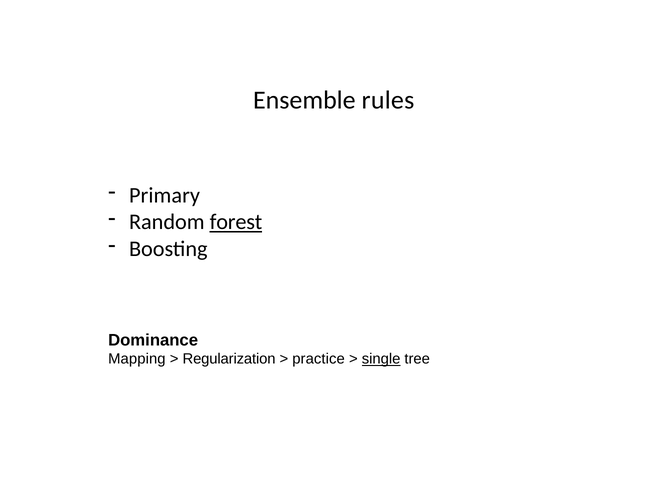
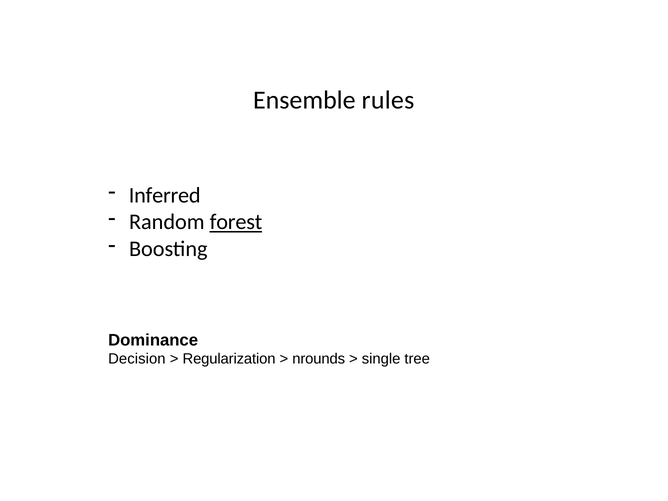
Primary: Primary -> Inferred (165, 195)
Mapping: Mapping -> Decision (137, 359)
practice: practice -> nrounds (319, 359)
single underline: present -> none (381, 359)
